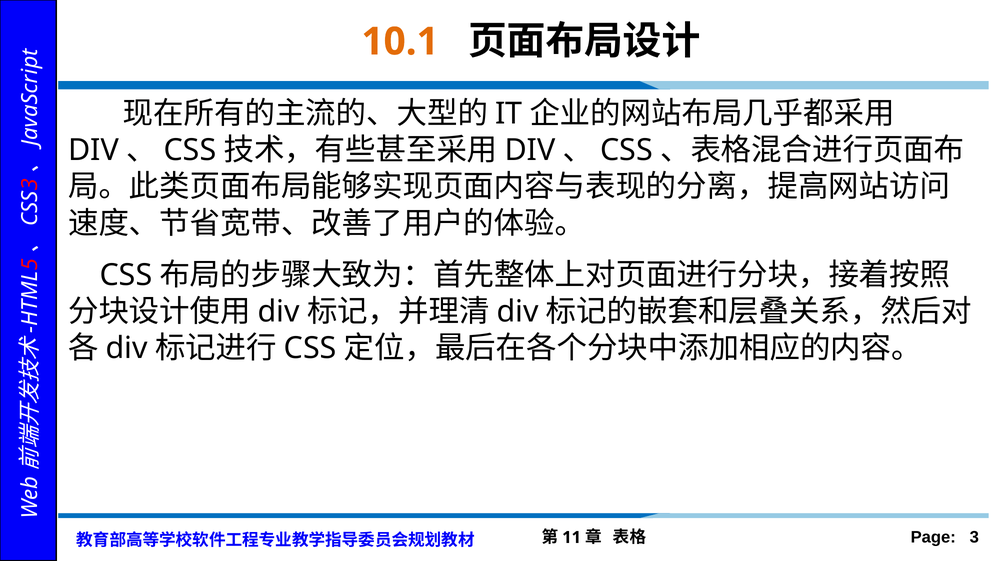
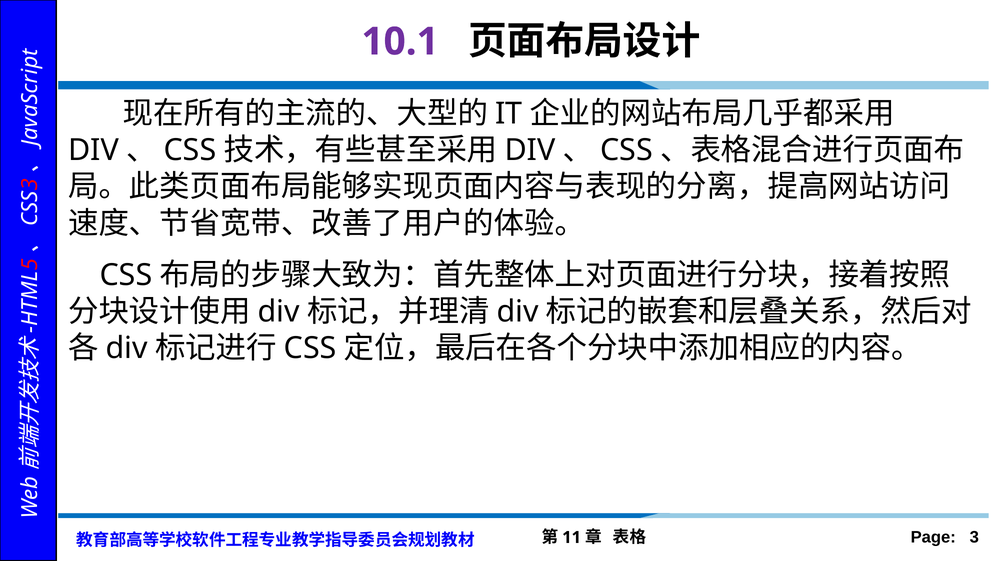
10.1 colour: orange -> purple (400, 42)
